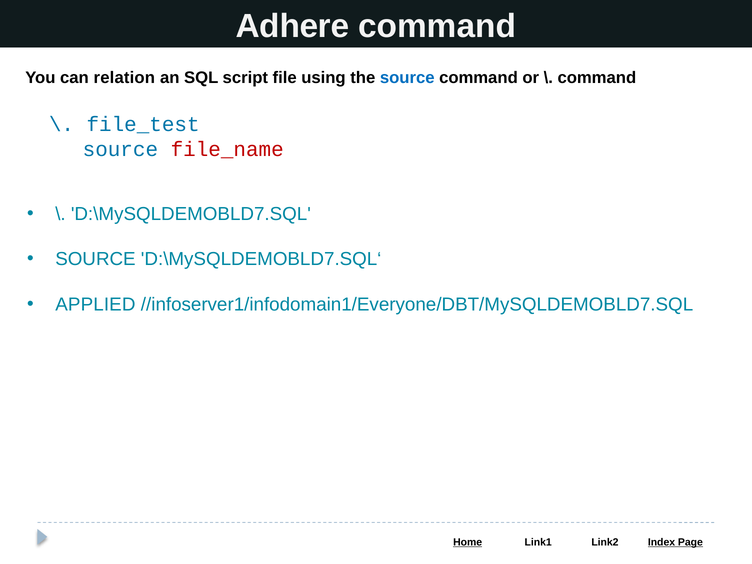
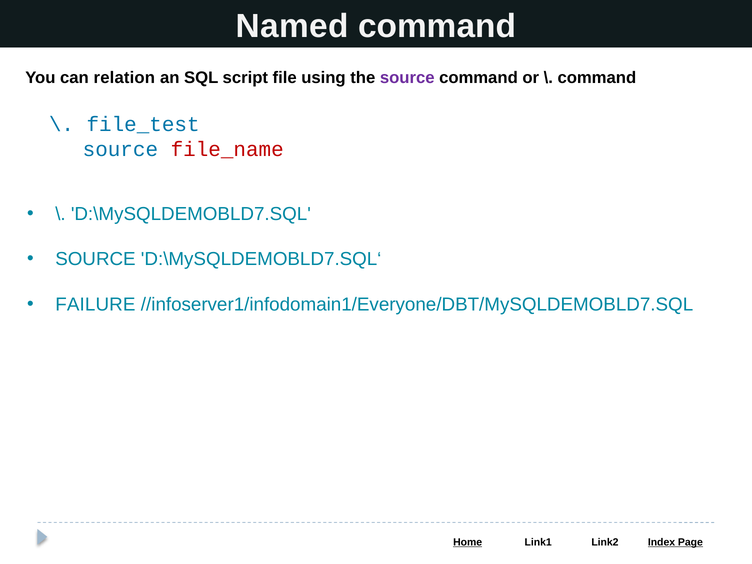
Adhere: Adhere -> Named (292, 26)
source colour: blue -> purple (407, 78)
APPLIED: APPLIED -> FAILURE (95, 304)
